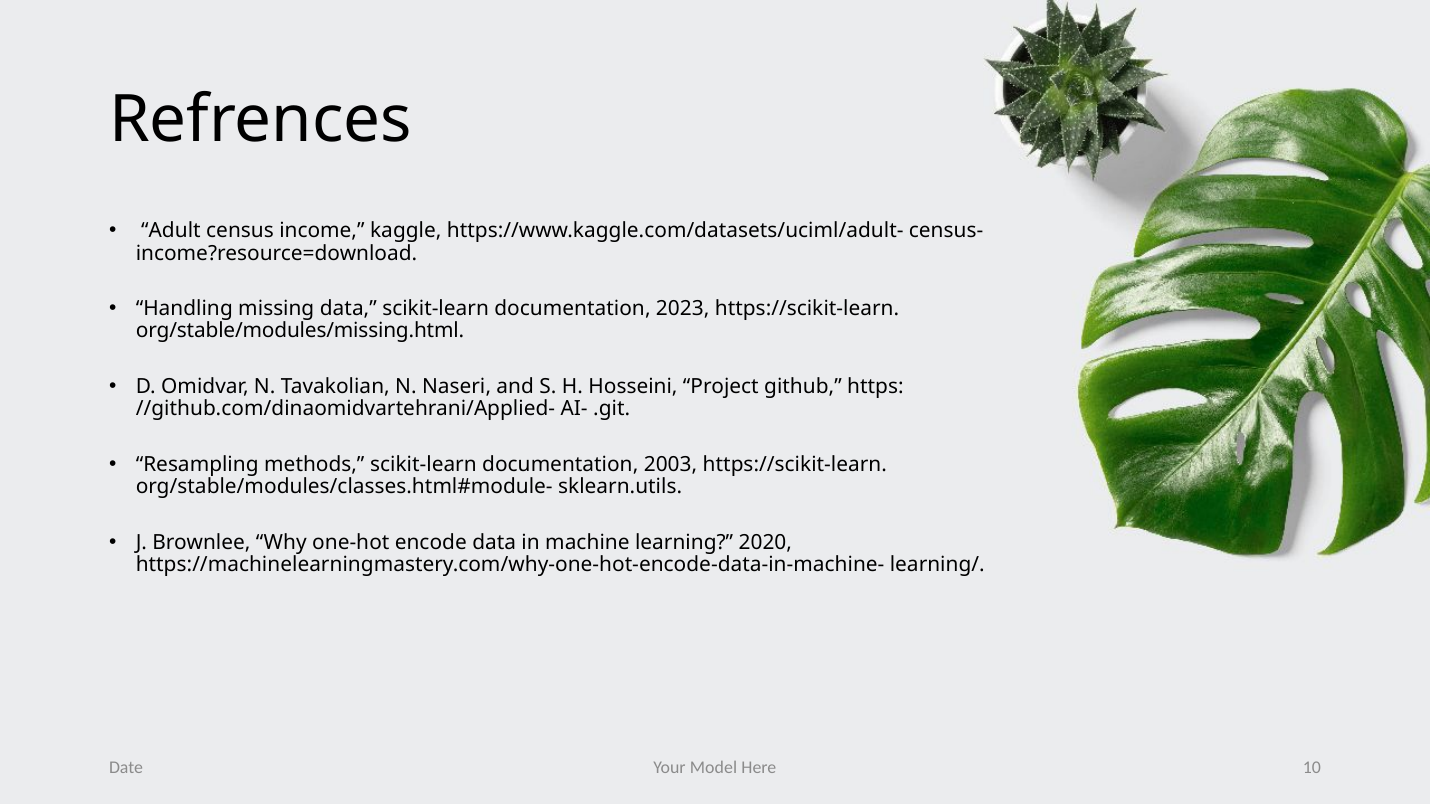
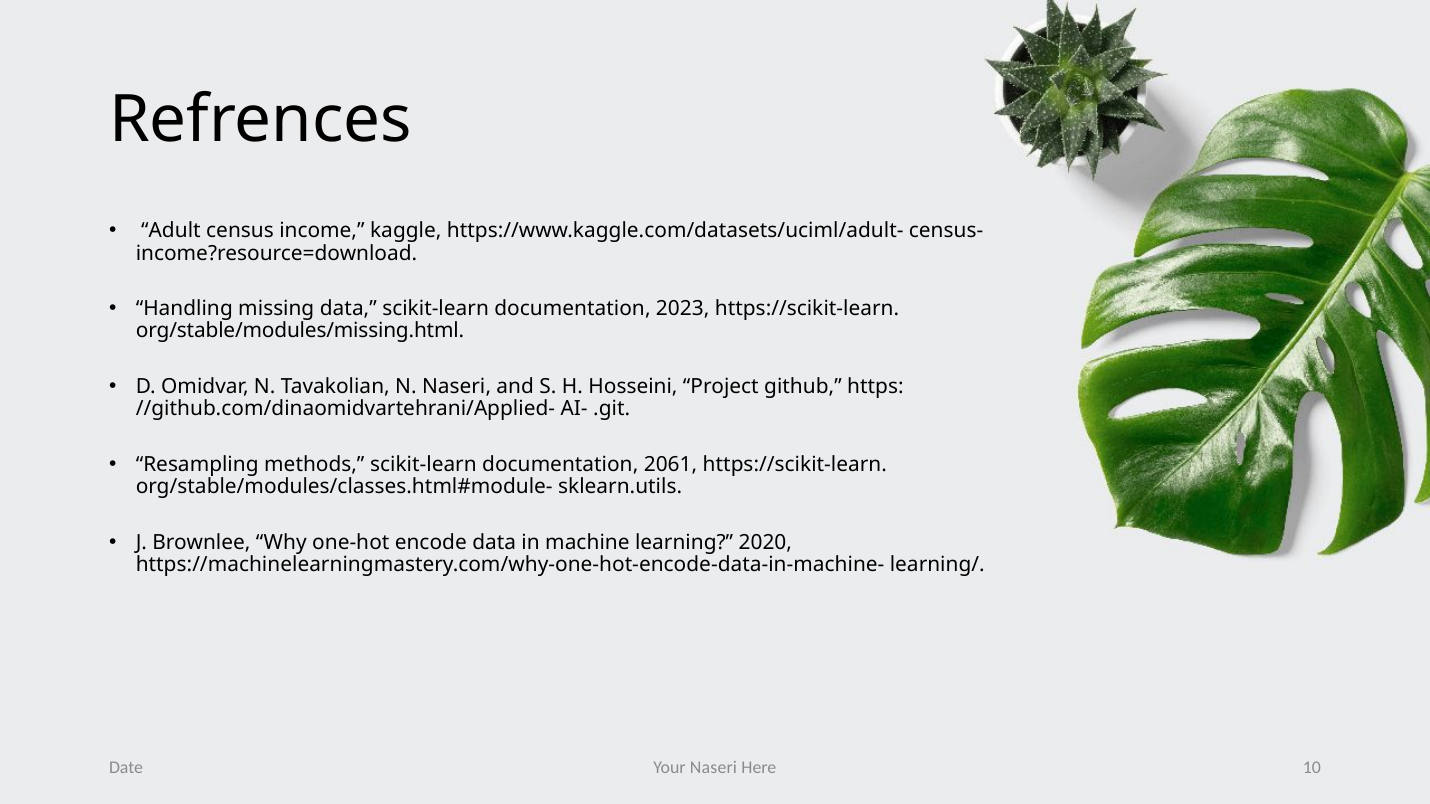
2003: 2003 -> 2061 (671, 465)
Your Model: Model -> Naseri (713, 768)
